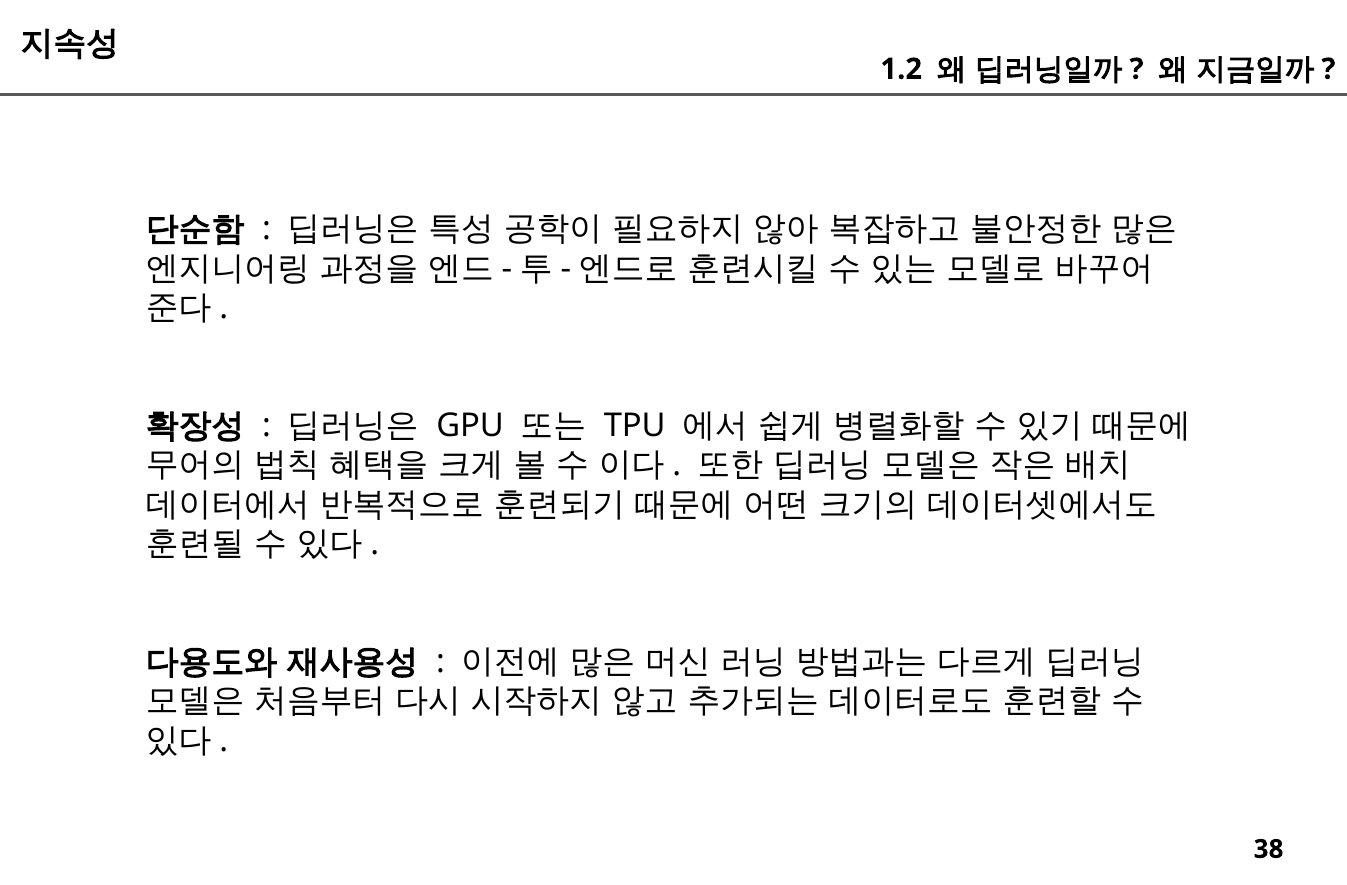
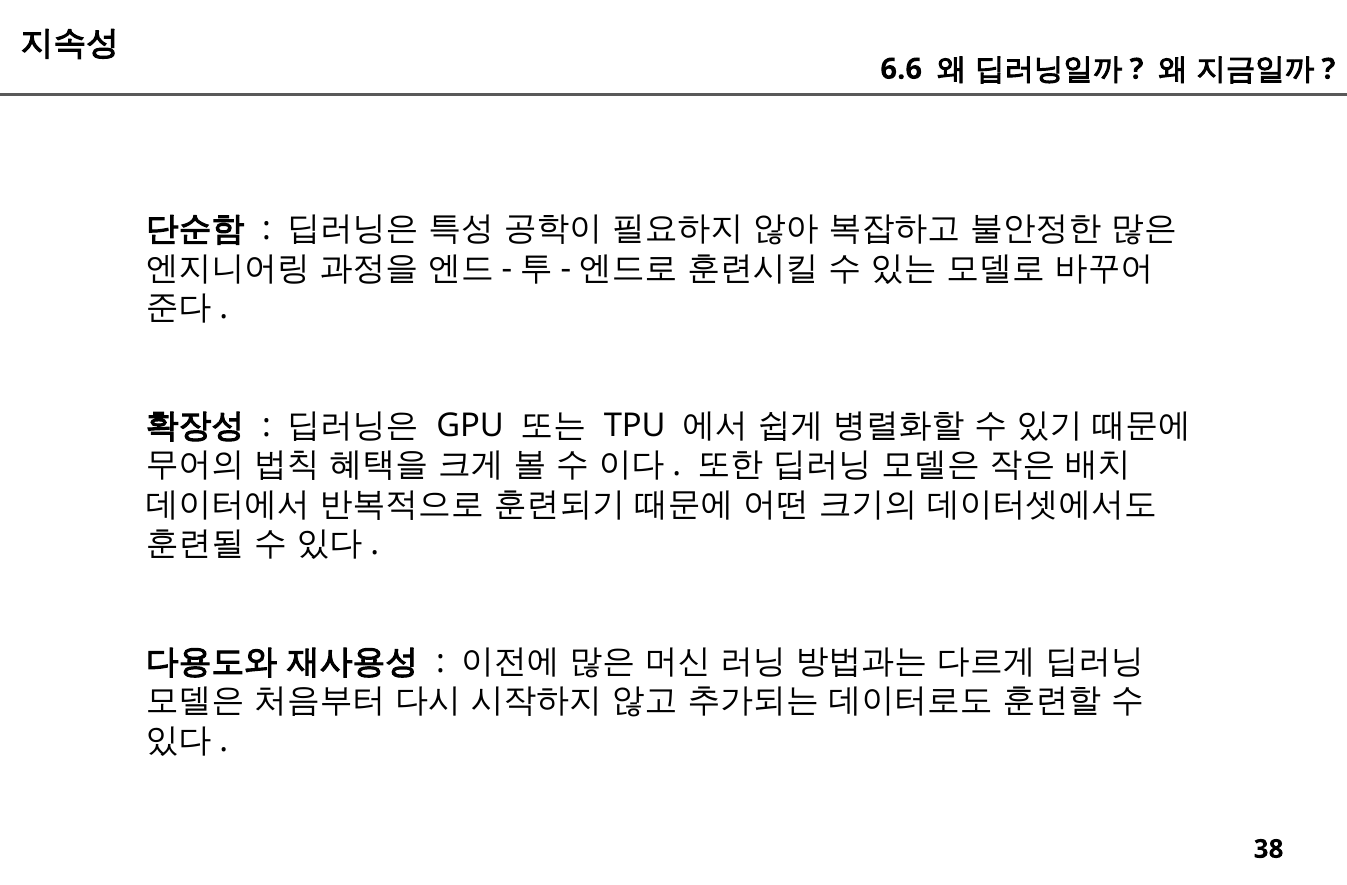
1.2: 1.2 -> 6.6 (901, 69)
